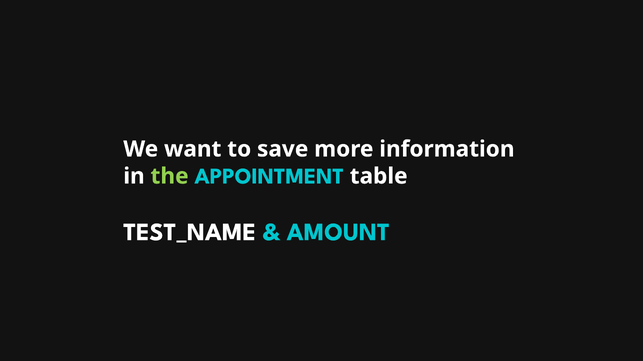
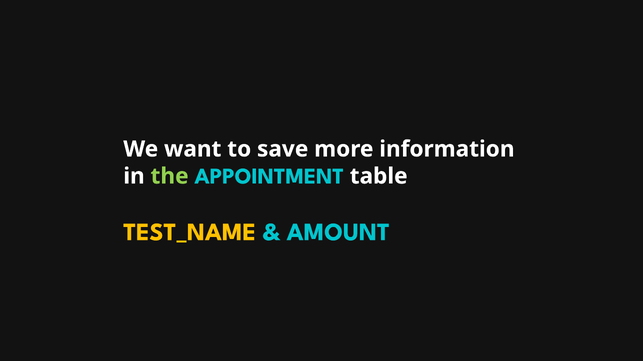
TEST_NAME colour: white -> yellow (190, 232)
